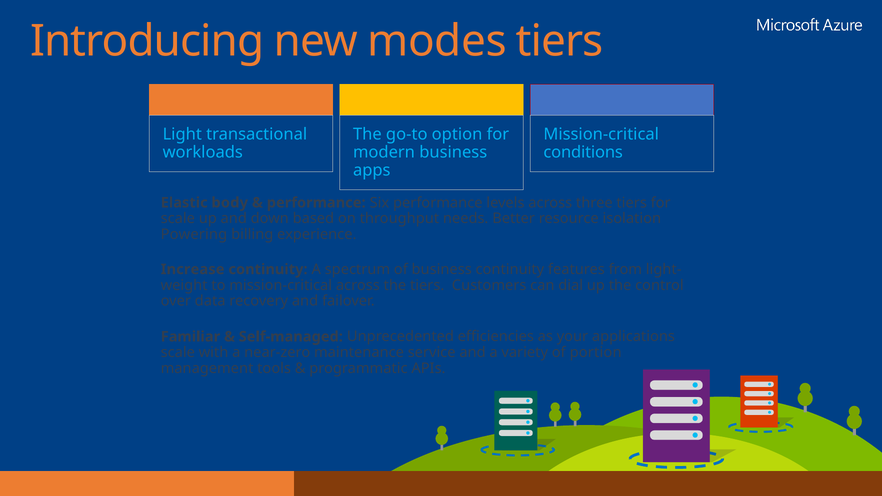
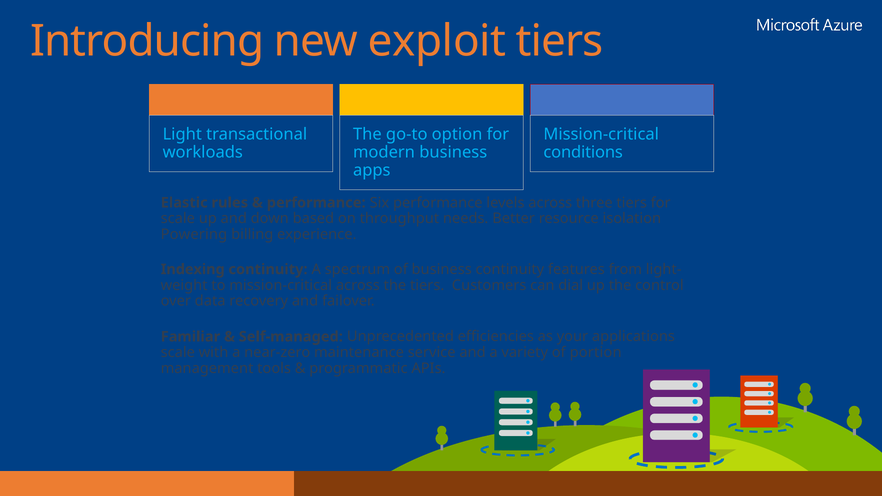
modes: modes -> exploit (437, 41)
body: body -> rules (230, 203)
Increase: Increase -> Indexing (193, 269)
